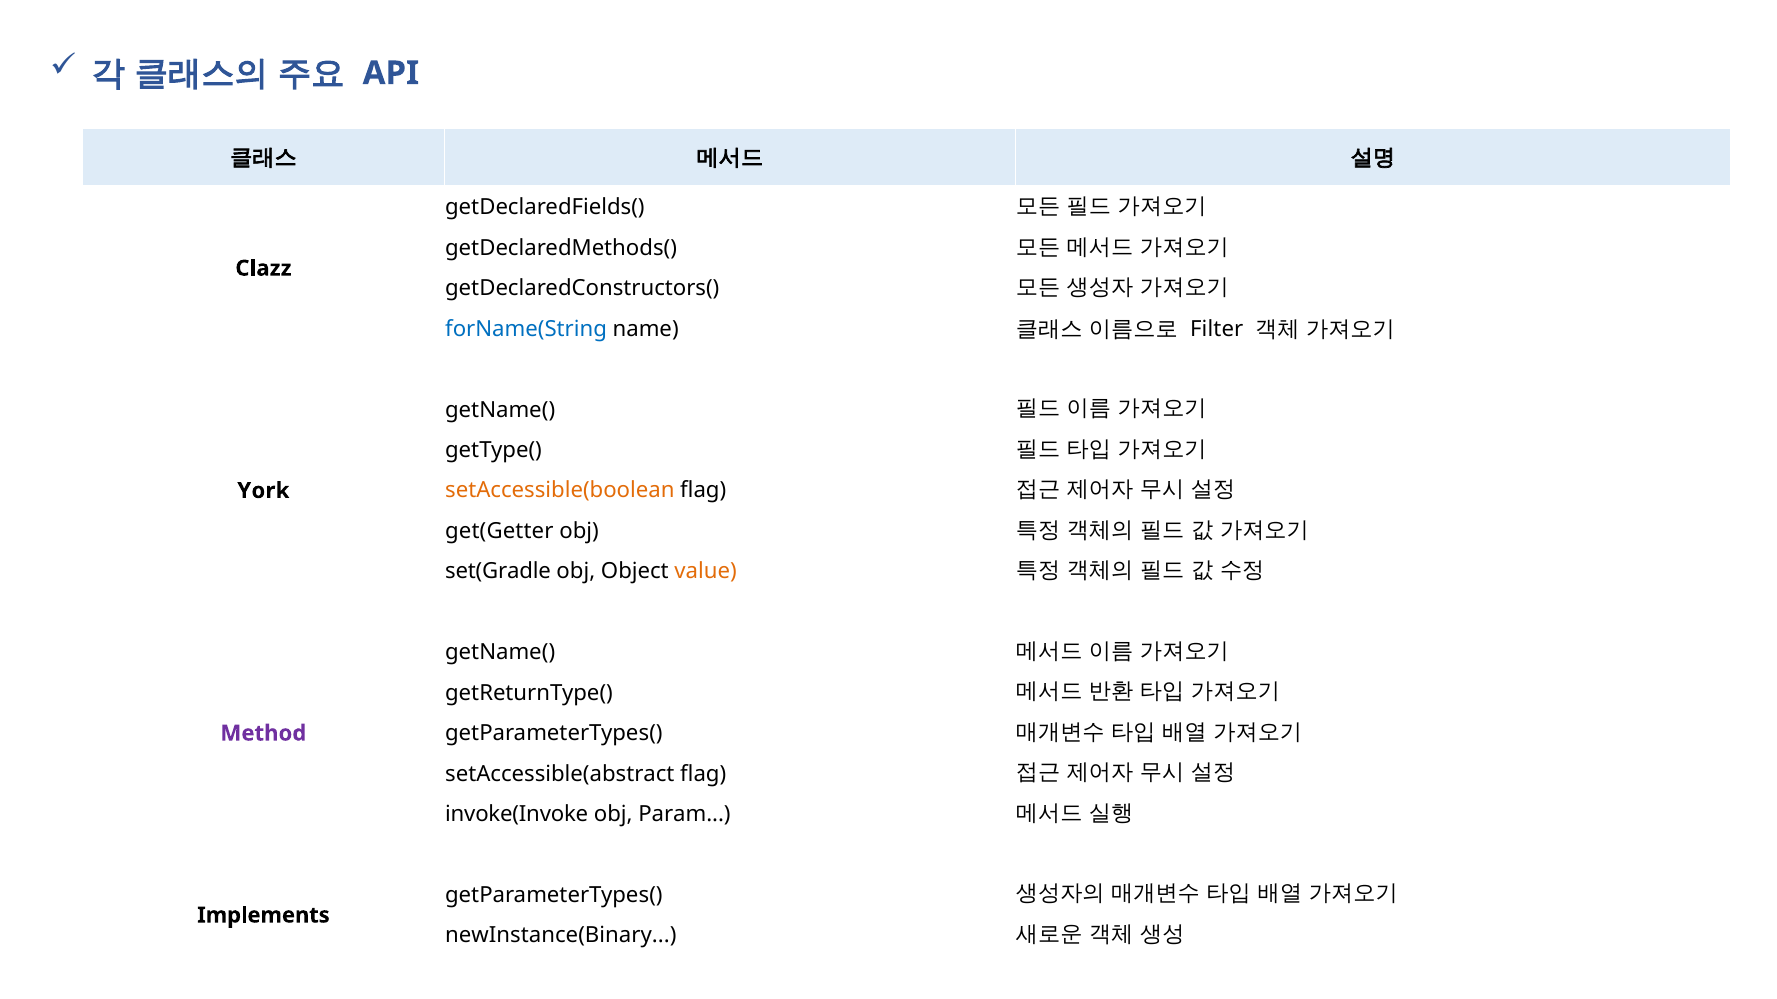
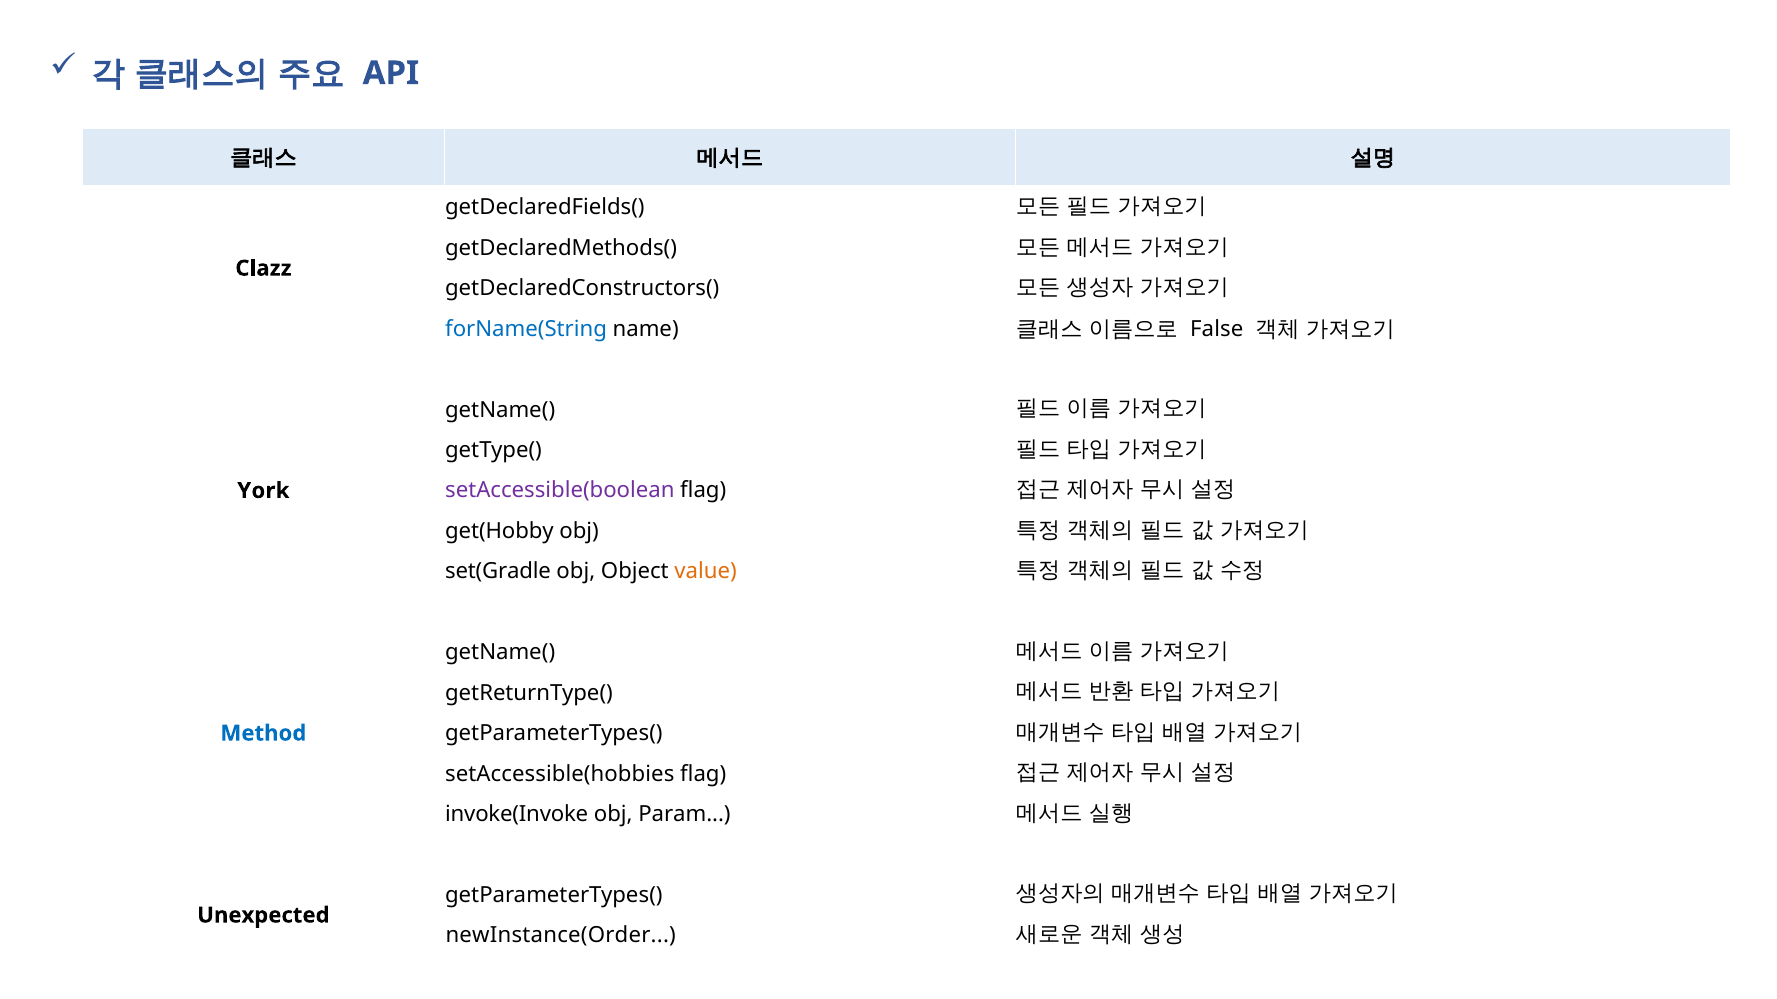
Filter: Filter -> False (1217, 329)
setAccessible(boolean colour: orange -> purple (560, 491)
get(Getter: get(Getter -> get(Hobby (499, 531)
Method colour: purple -> blue (263, 734)
setAccessible(abstract: setAccessible(abstract -> setAccessible(hobbies (560, 774)
Implements: Implements -> Unexpected (263, 916)
newInstance(Binary: newInstance(Binary -> newInstance(Order (561, 936)
